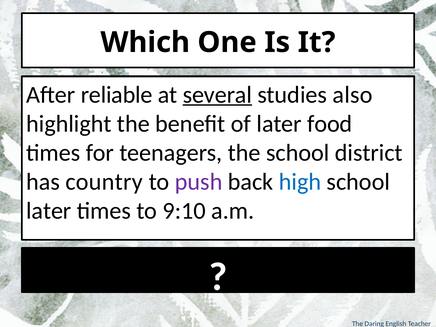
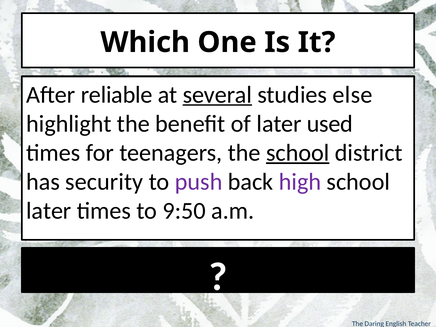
also: also -> else (353, 95)
food: food -> used (330, 124)
school underline: none -> present (298, 153)
country: country -> security (104, 182)
high colour: blue -> purple (300, 182)
9:10: 9:10 -> 9:50 (184, 211)
